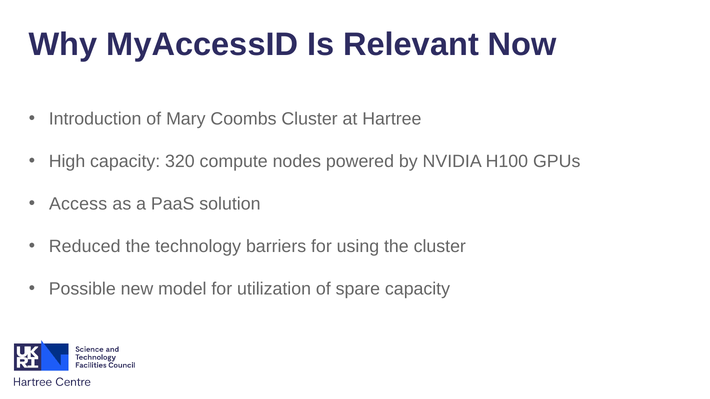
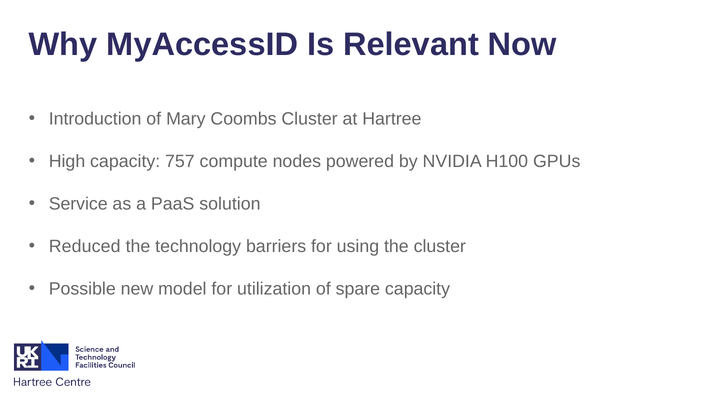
320: 320 -> 757 (180, 161)
Access: Access -> Service (78, 204)
